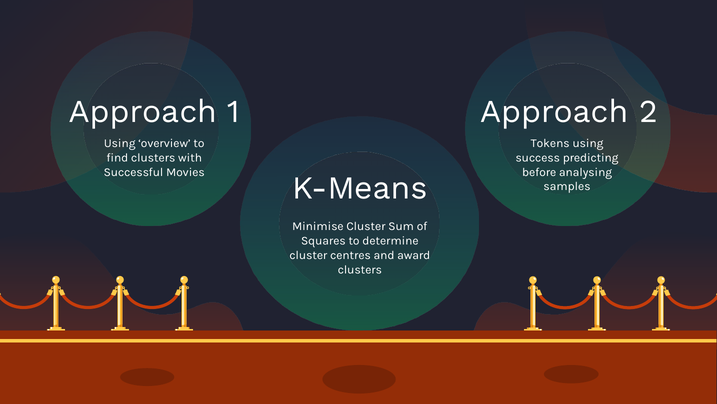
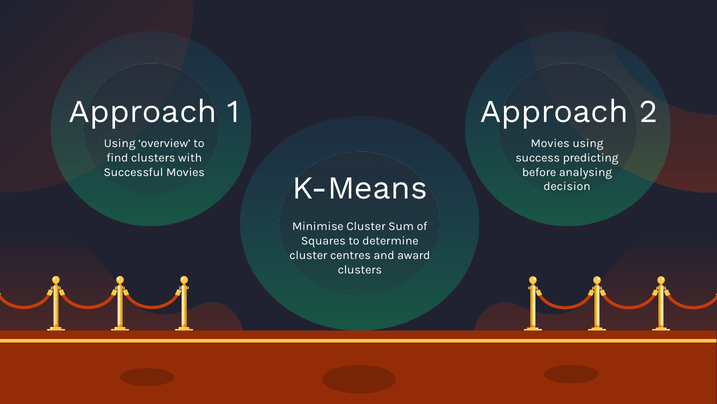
Tokens: Tokens -> Movies (550, 143)
samples: samples -> decision (567, 186)
